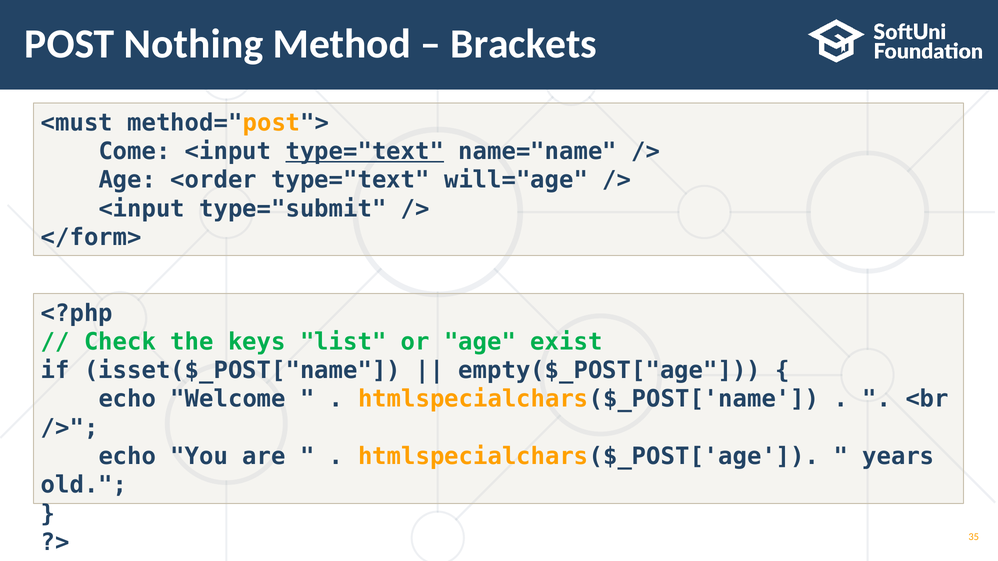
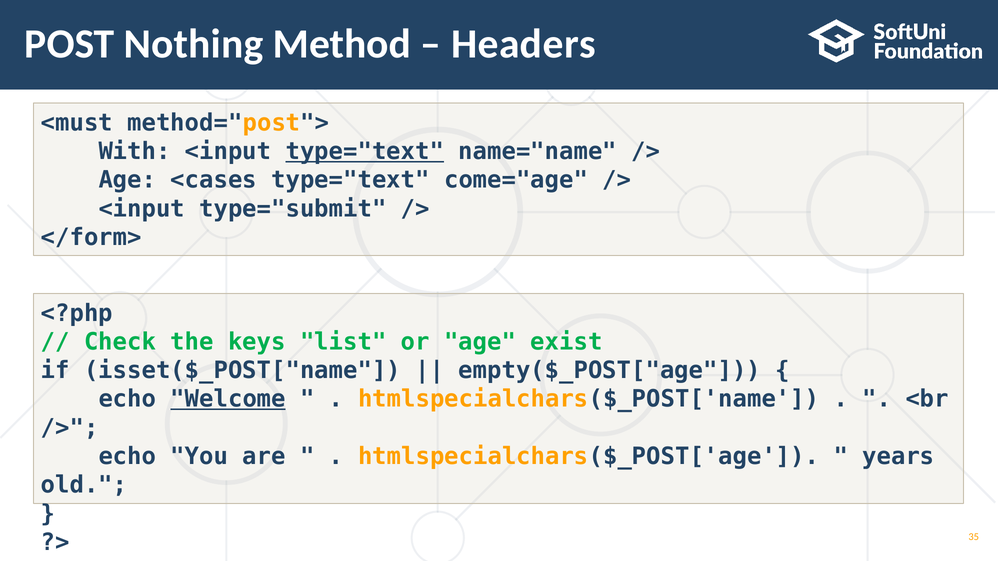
Brackets: Brackets -> Headers (523, 44)
Come: Come -> With (135, 152)
<order: <order -> <cases (214, 180)
will="age: will="age -> come="age (516, 180)
Welcome underline: none -> present (228, 399)
